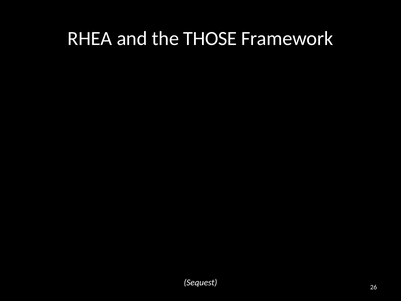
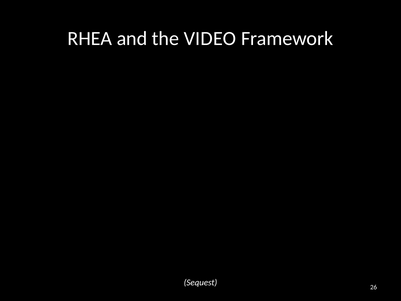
THOSE: THOSE -> VIDEO (210, 39)
